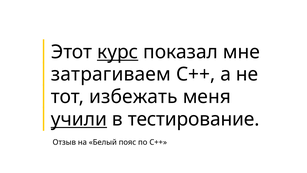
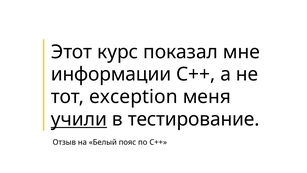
курс underline: present -> none (118, 52)
затрагиваем: затрагиваем -> информации (111, 74)
избежать: избежать -> exception (133, 97)
